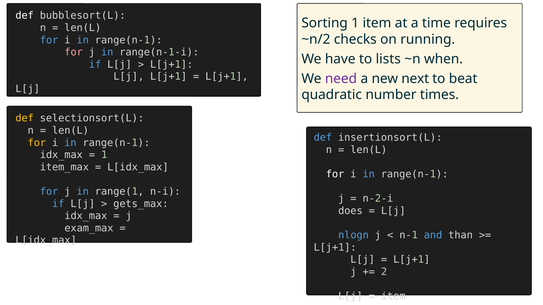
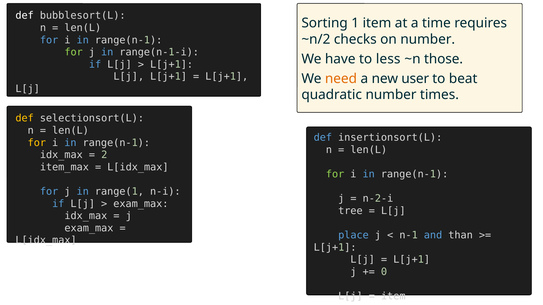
on running: running -> number (428, 39)
for colour: pink -> light green (74, 52)
lists: lists -> less (388, 59)
when: when -> those (444, 59)
need colour: purple -> orange (341, 79)
next: next -> user (415, 79)
1: 1 -> 2 (104, 155)
for colour: white -> light green (335, 174)
gets_max: gets_max -> exam_max (141, 204)
does: does -> tree (350, 211)
nlogn: nlogn -> place (353, 236)
2: 2 -> 0 (384, 272)
